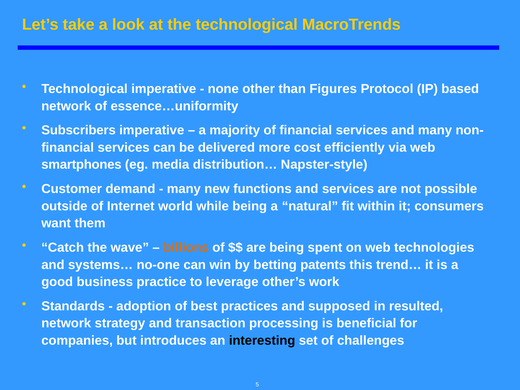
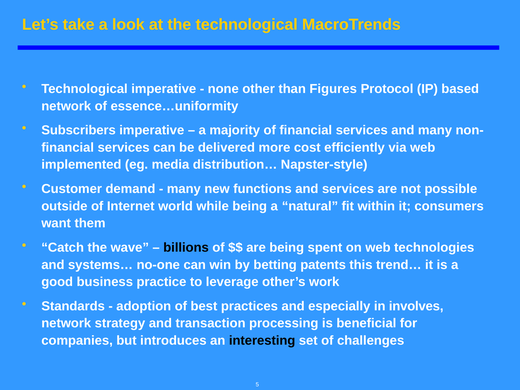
smartphones: smartphones -> implemented (81, 165)
billions colour: orange -> black (186, 248)
supposed: supposed -> especially (339, 306)
resulted: resulted -> involves (416, 306)
